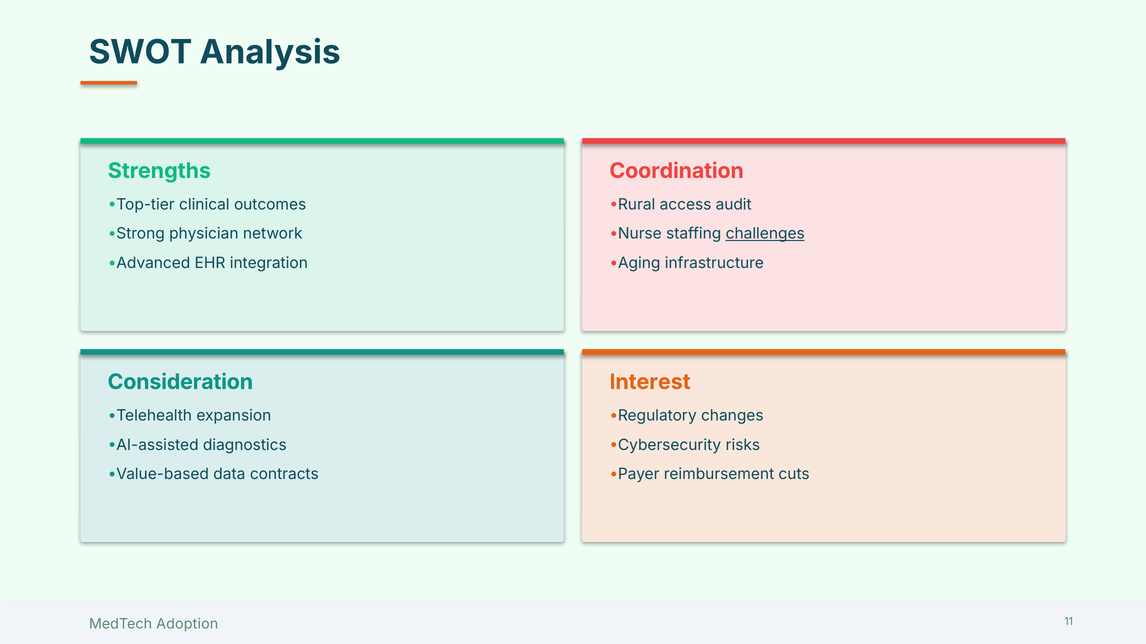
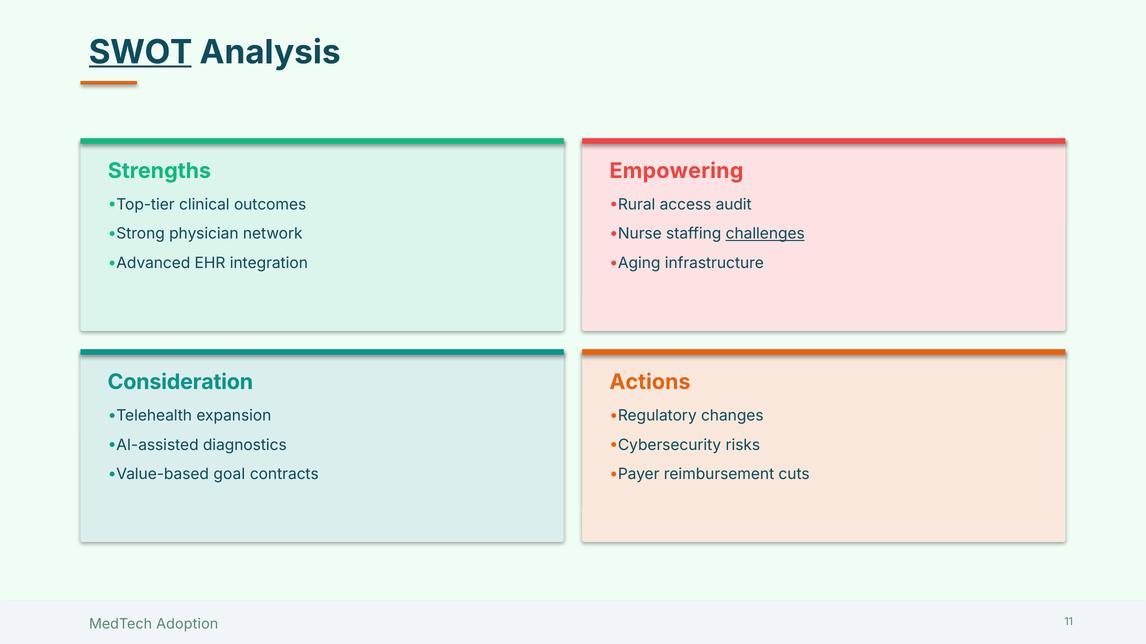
SWOT underline: none -> present (140, 52)
Coordination: Coordination -> Empowering (676, 171)
Interest: Interest -> Actions (650, 382)
data: data -> goal (229, 475)
